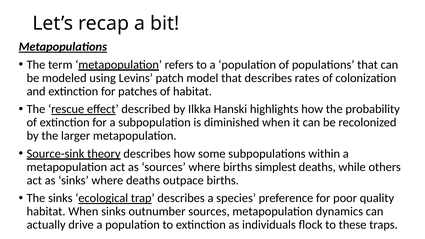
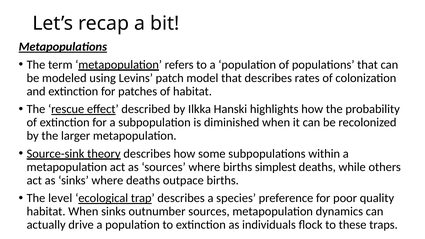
The sinks: sinks -> level (60, 198)
